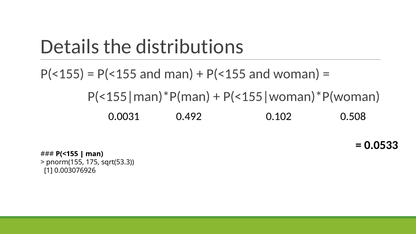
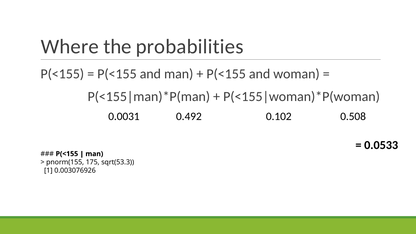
Details: Details -> Where (70, 47)
distributions: distributions -> probabilities (190, 47)
